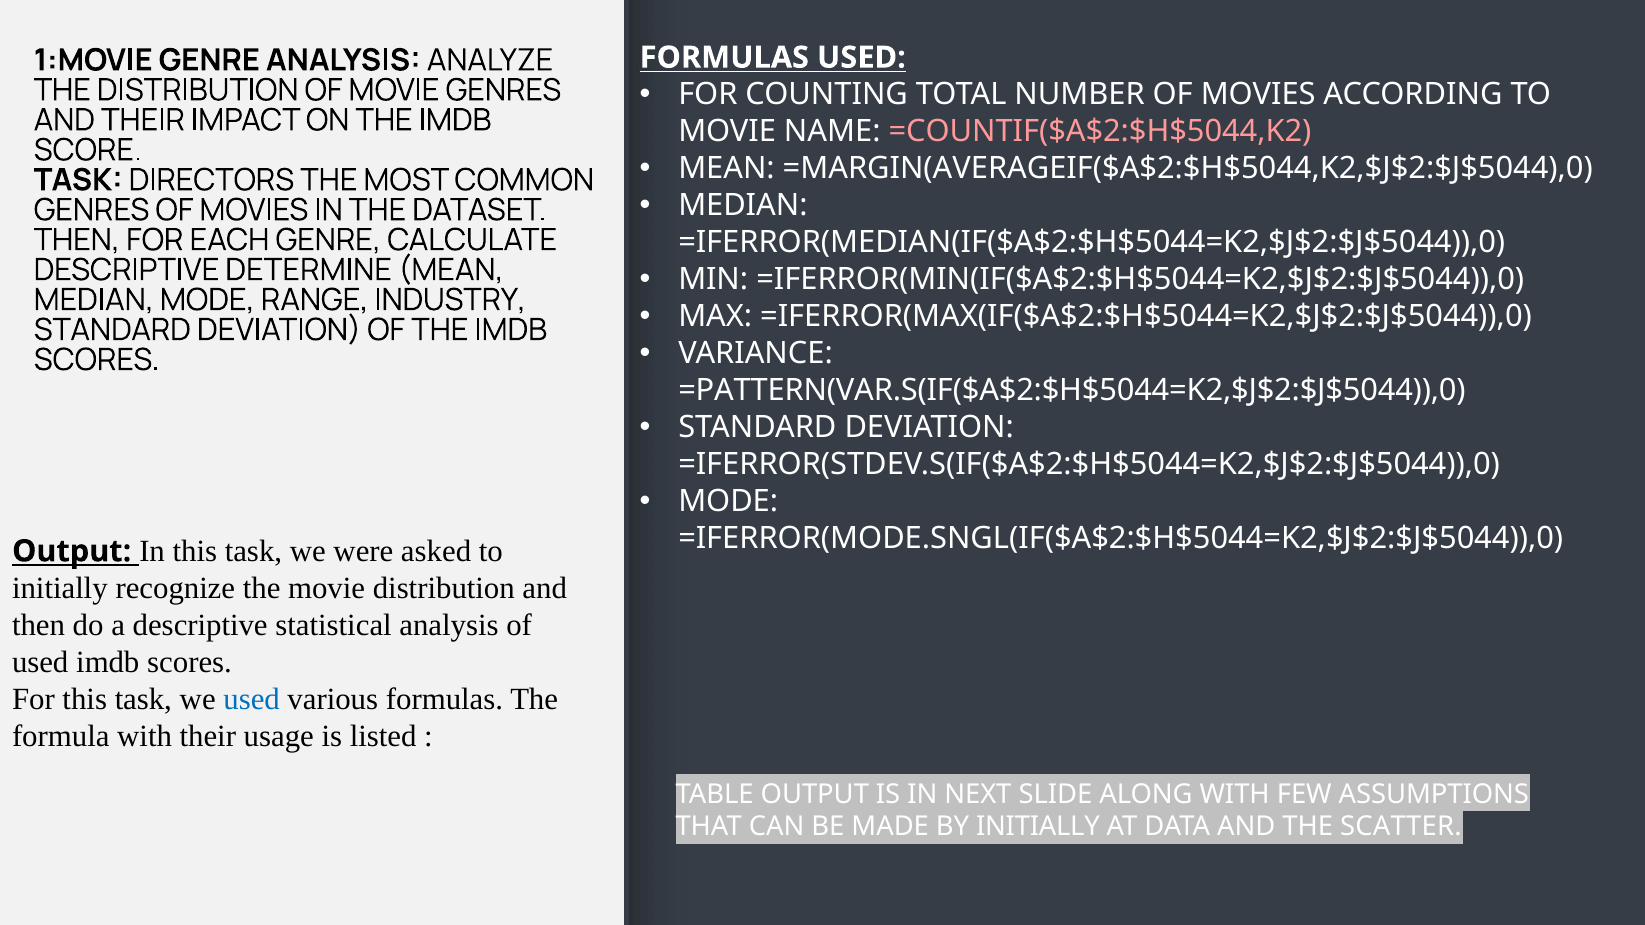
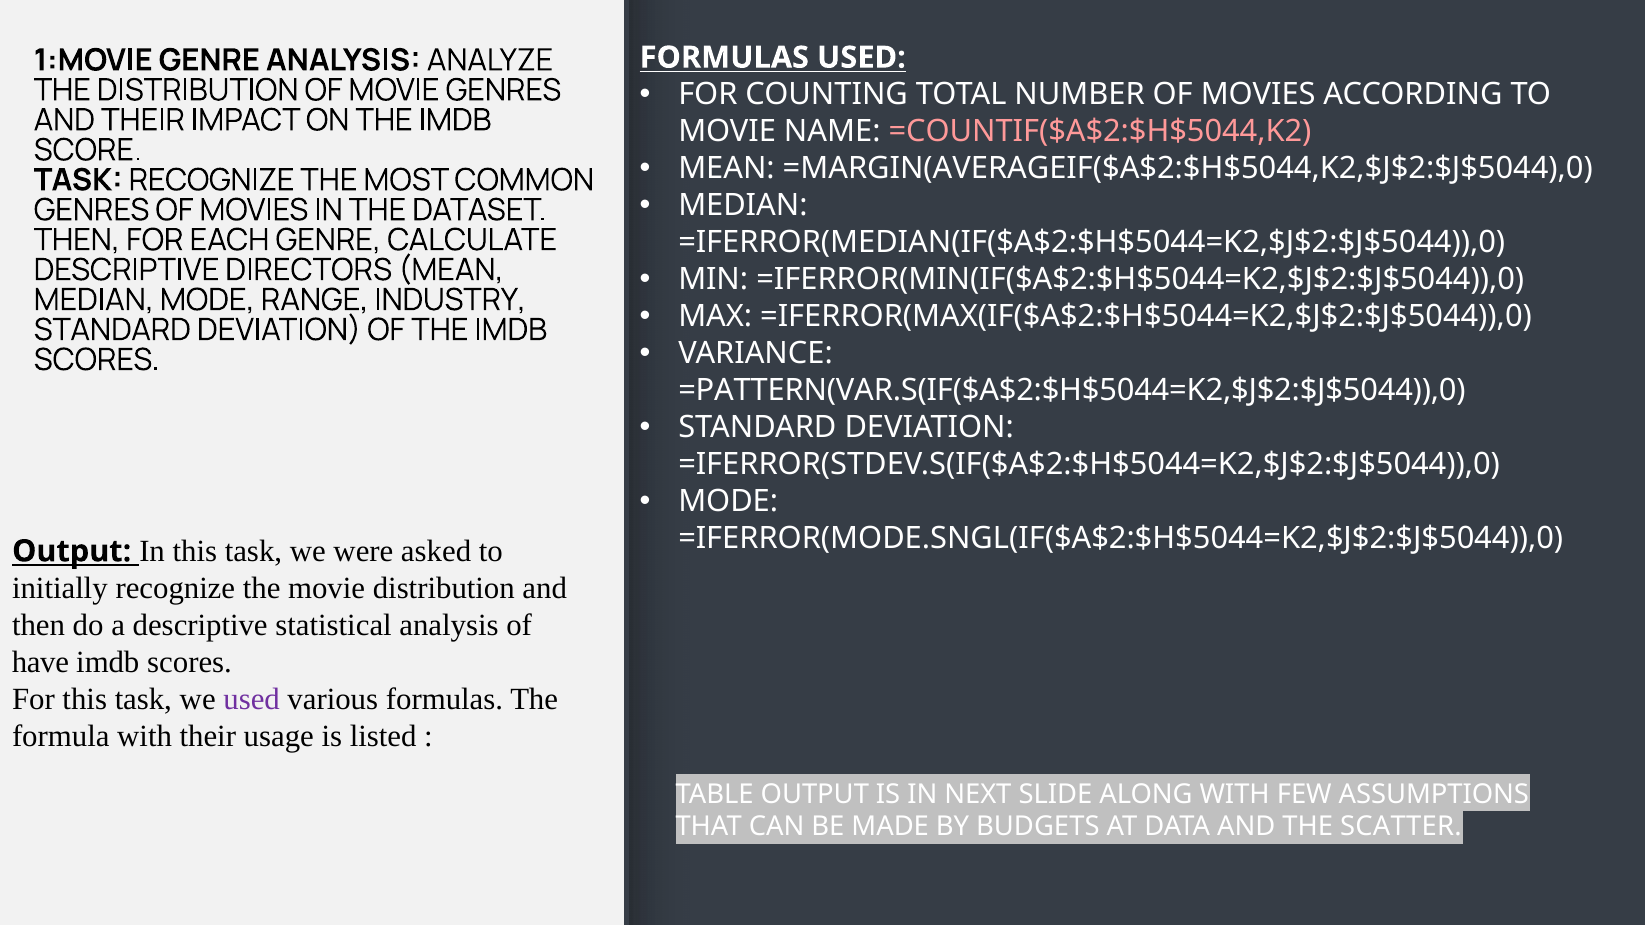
TASK DIRECTORS: DIRECTORS -> RECOGNIZE (212, 180)
DETERMINE: DETERMINE -> DIRECTORS (309, 270)
used: used -> have (40, 662)
used colour: blue -> purple (252, 699)
BY INITIALLY: INITIALLY -> BUDGETS (1038, 827)
